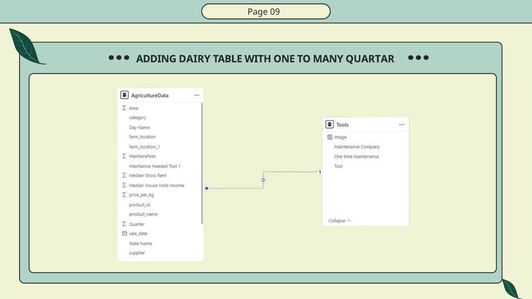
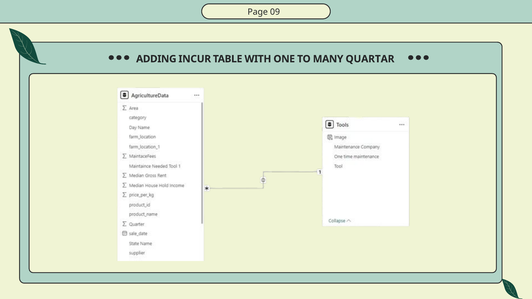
DAIRY: DAIRY -> INCUR (195, 59)
